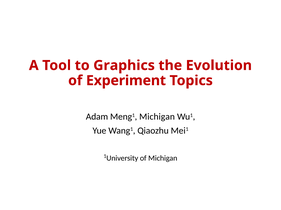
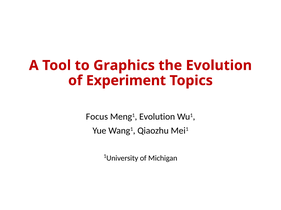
Adam: Adam -> Focus (97, 117)
Meng1 Michigan: Michigan -> Evolution (157, 117)
